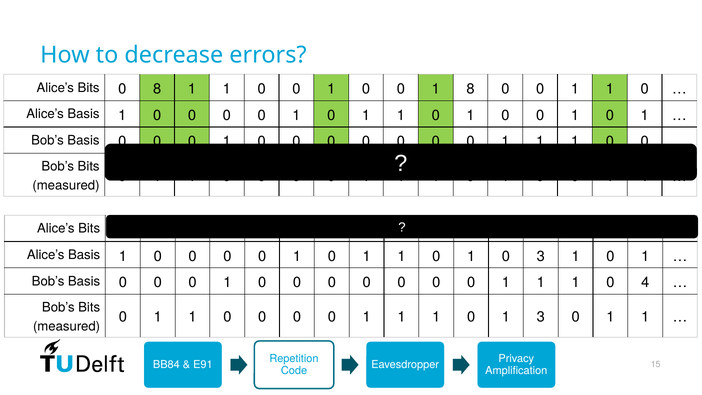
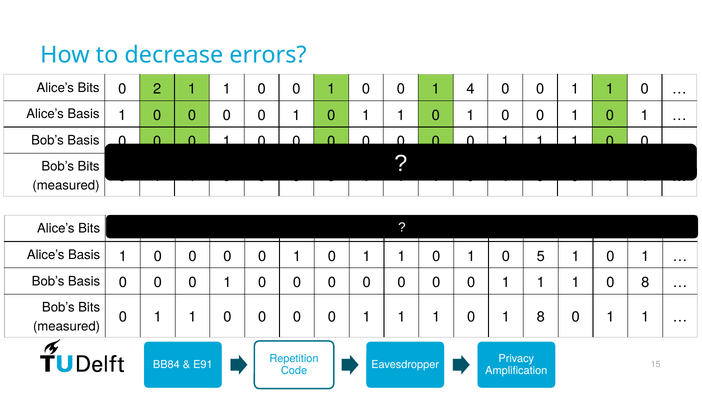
0 8: 8 -> 2 (157, 89)
1 8: 8 -> 4 (471, 89)
0 3: 3 -> 5 (541, 256)
0 4: 4 -> 8 (645, 282)
1 3: 3 -> 8 (541, 317)
